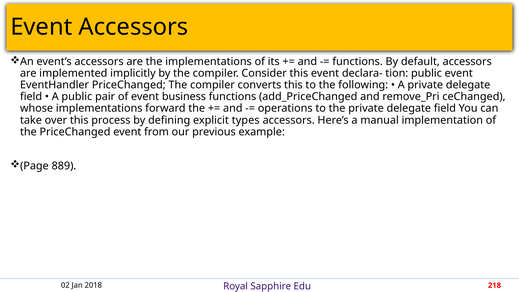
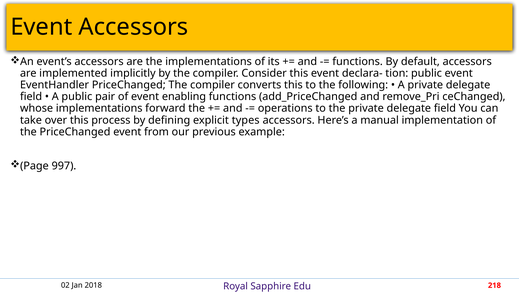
business: business -> enabling (184, 97)
889: 889 -> 997 (64, 166)
